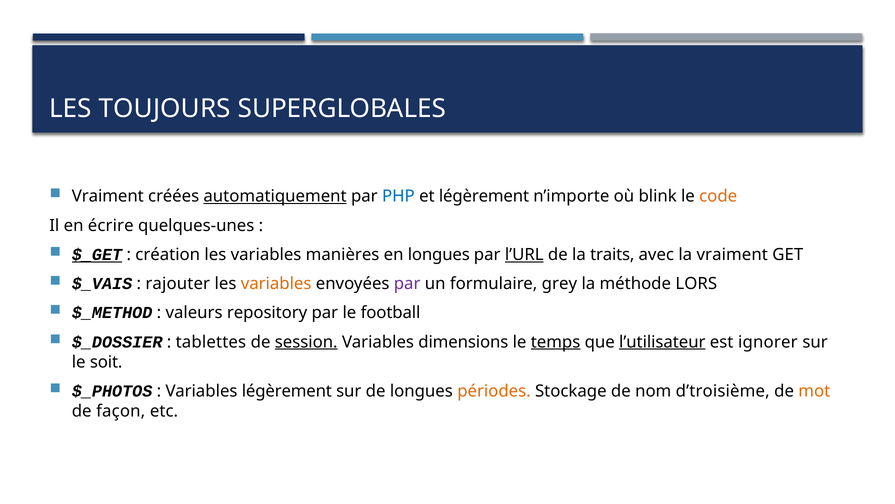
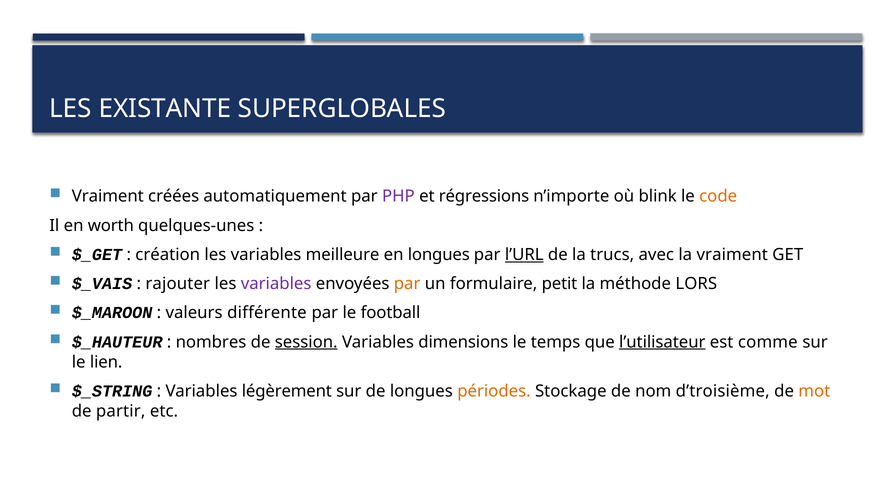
TOUJOURS: TOUJOURS -> EXISTANTE (165, 109)
automatiquement underline: present -> none (275, 196)
PHP colour: blue -> purple (398, 196)
et légèrement: légèrement -> régressions (484, 196)
écrire: écrire -> worth (111, 225)
$_GET underline: present -> none (97, 254)
manières: manières -> meilleure (343, 254)
traits: traits -> trucs (612, 254)
variables colour: orange -> purple (276, 283)
par colour: purple -> orange (407, 283)
grey: grey -> petit (559, 283)
$_METHOD: $_METHOD -> $_MAROON (112, 313)
repository: repository -> différente (267, 313)
$_DOSSIER: $_DOSSIER -> $_HAUTEUR (117, 342)
tablettes: tablettes -> nombres (211, 342)
temps underline: present -> none (556, 342)
ignorer: ignorer -> comme (768, 342)
soit: soit -> lien (106, 362)
$_PHOTOS: $_PHOTOS -> $_STRING (112, 391)
façon: façon -> partir (121, 411)
